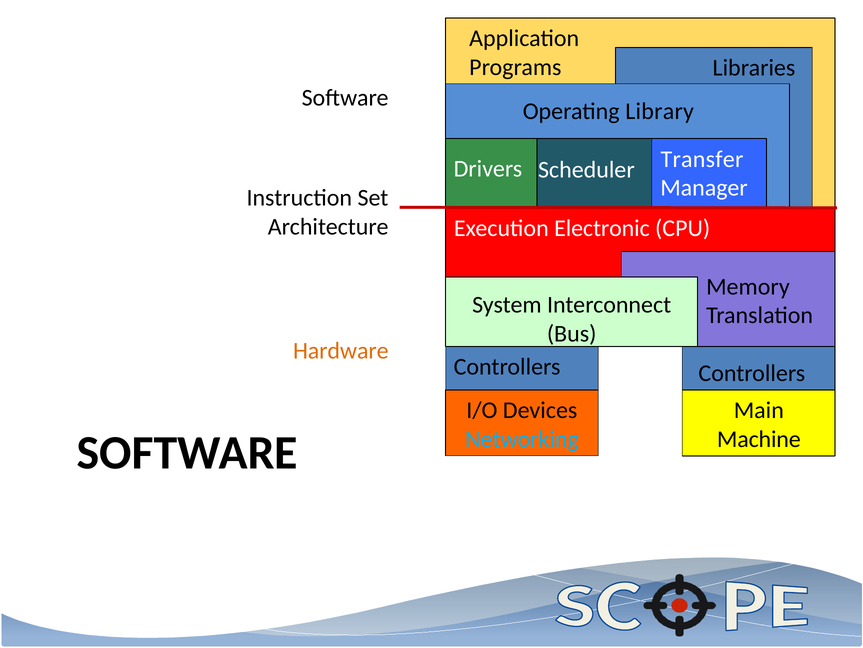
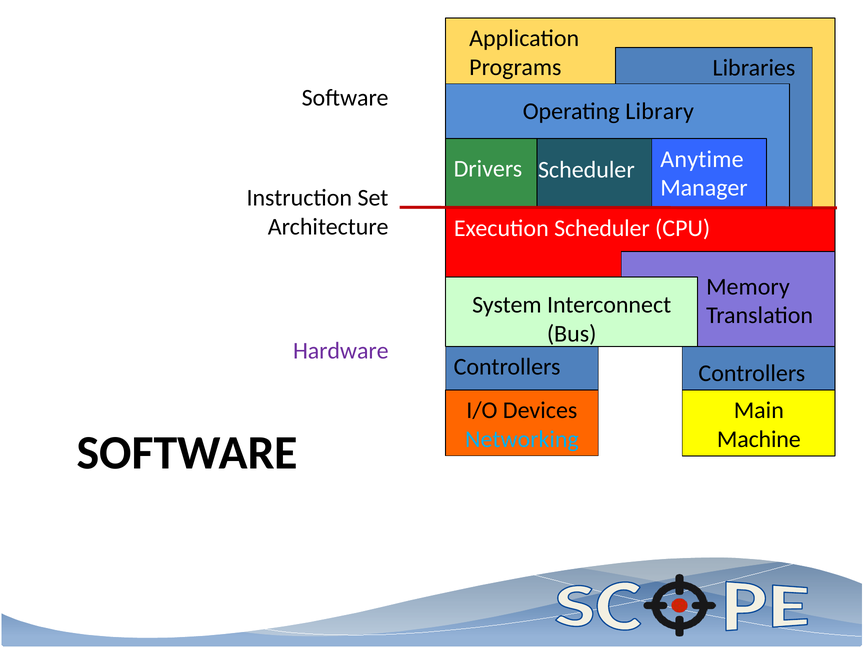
Transfer: Transfer -> Anytime (702, 159)
Execution Electronic: Electronic -> Scheduler (602, 228)
Hardware colour: orange -> purple (341, 350)
